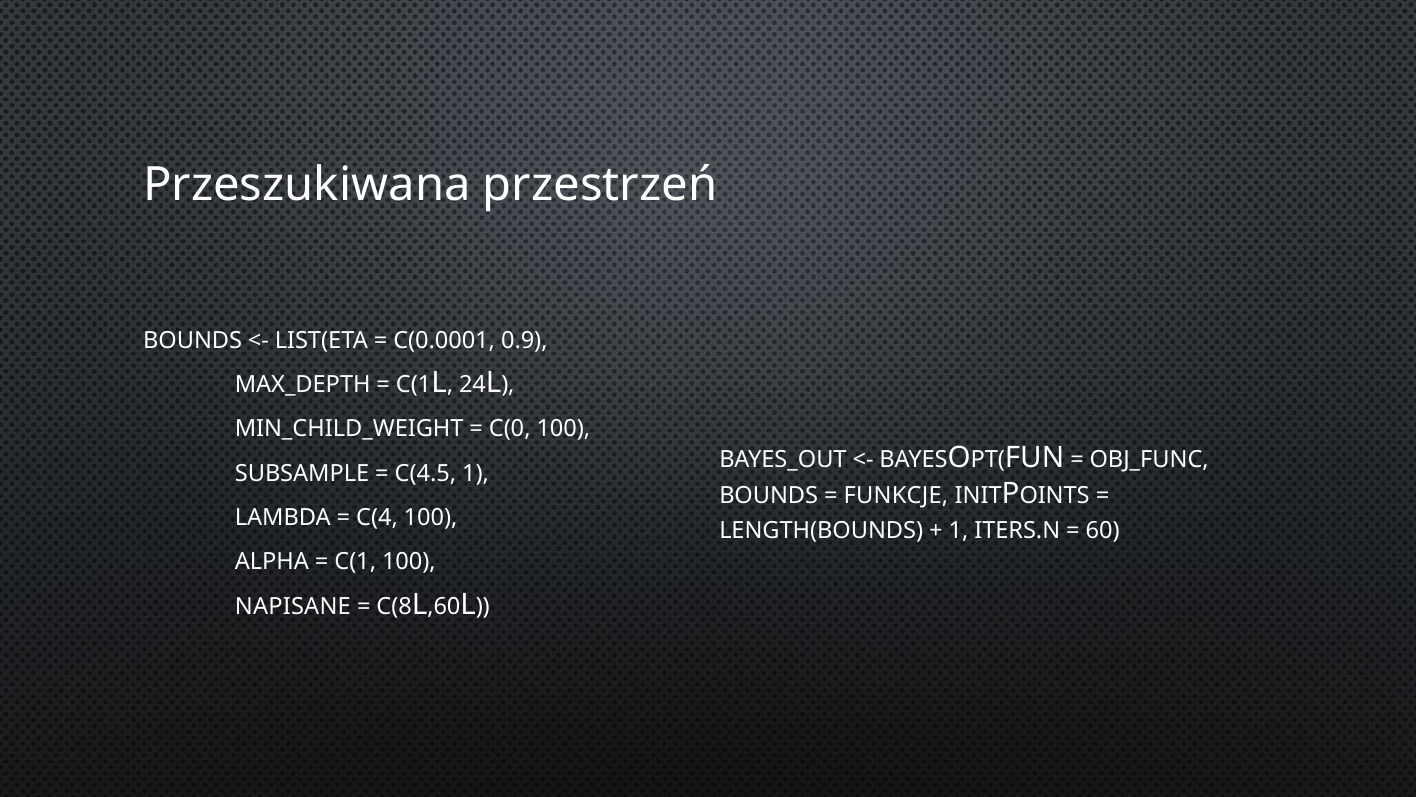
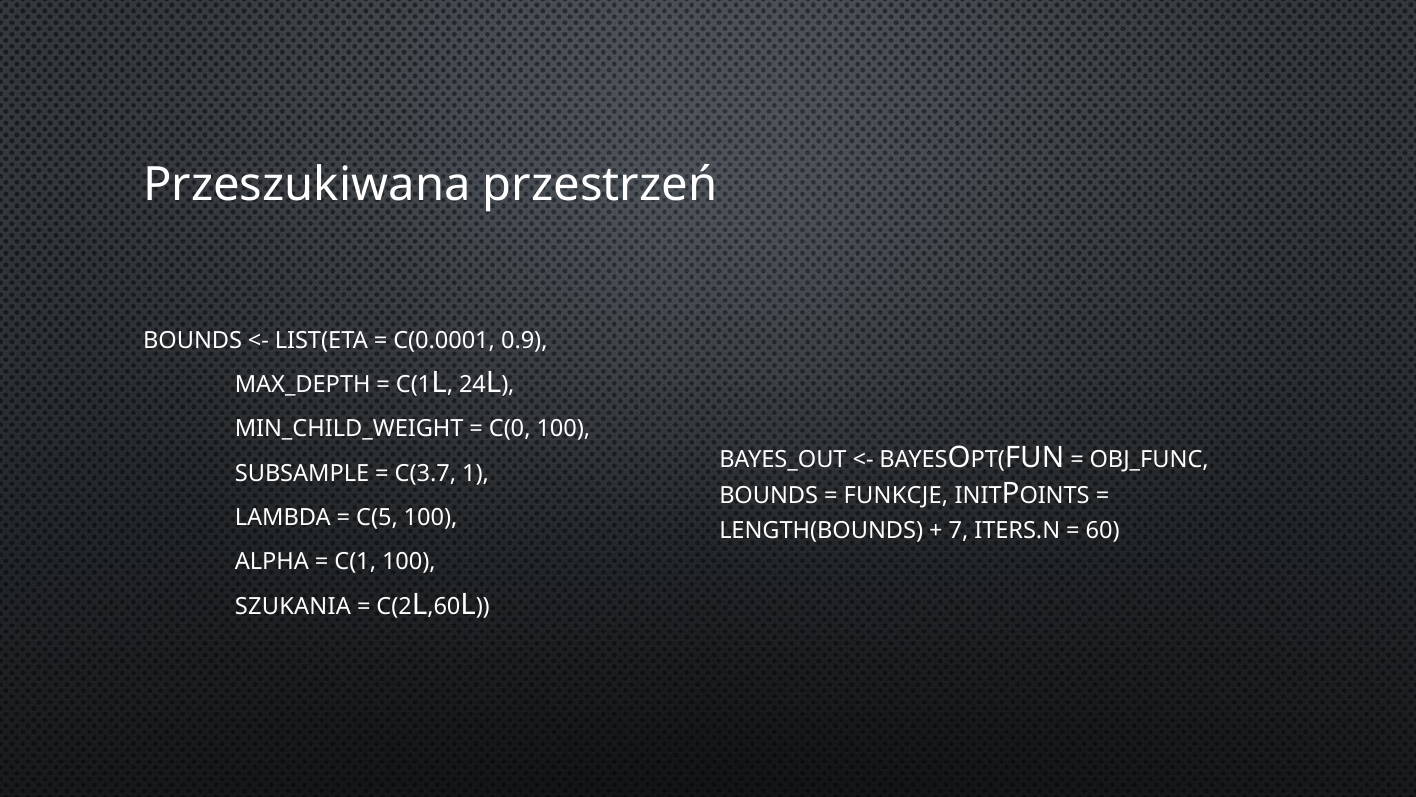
C(4.5: C(4.5 -> C(3.7 (425, 473)
C(4: C(4 -> C(5 (377, 517)
1: 1 -> 7 (959, 531)
NAPISANE: NAPISANE -> SZUKANIA (293, 606)
C(8: C(8 -> C(2 (394, 606)
